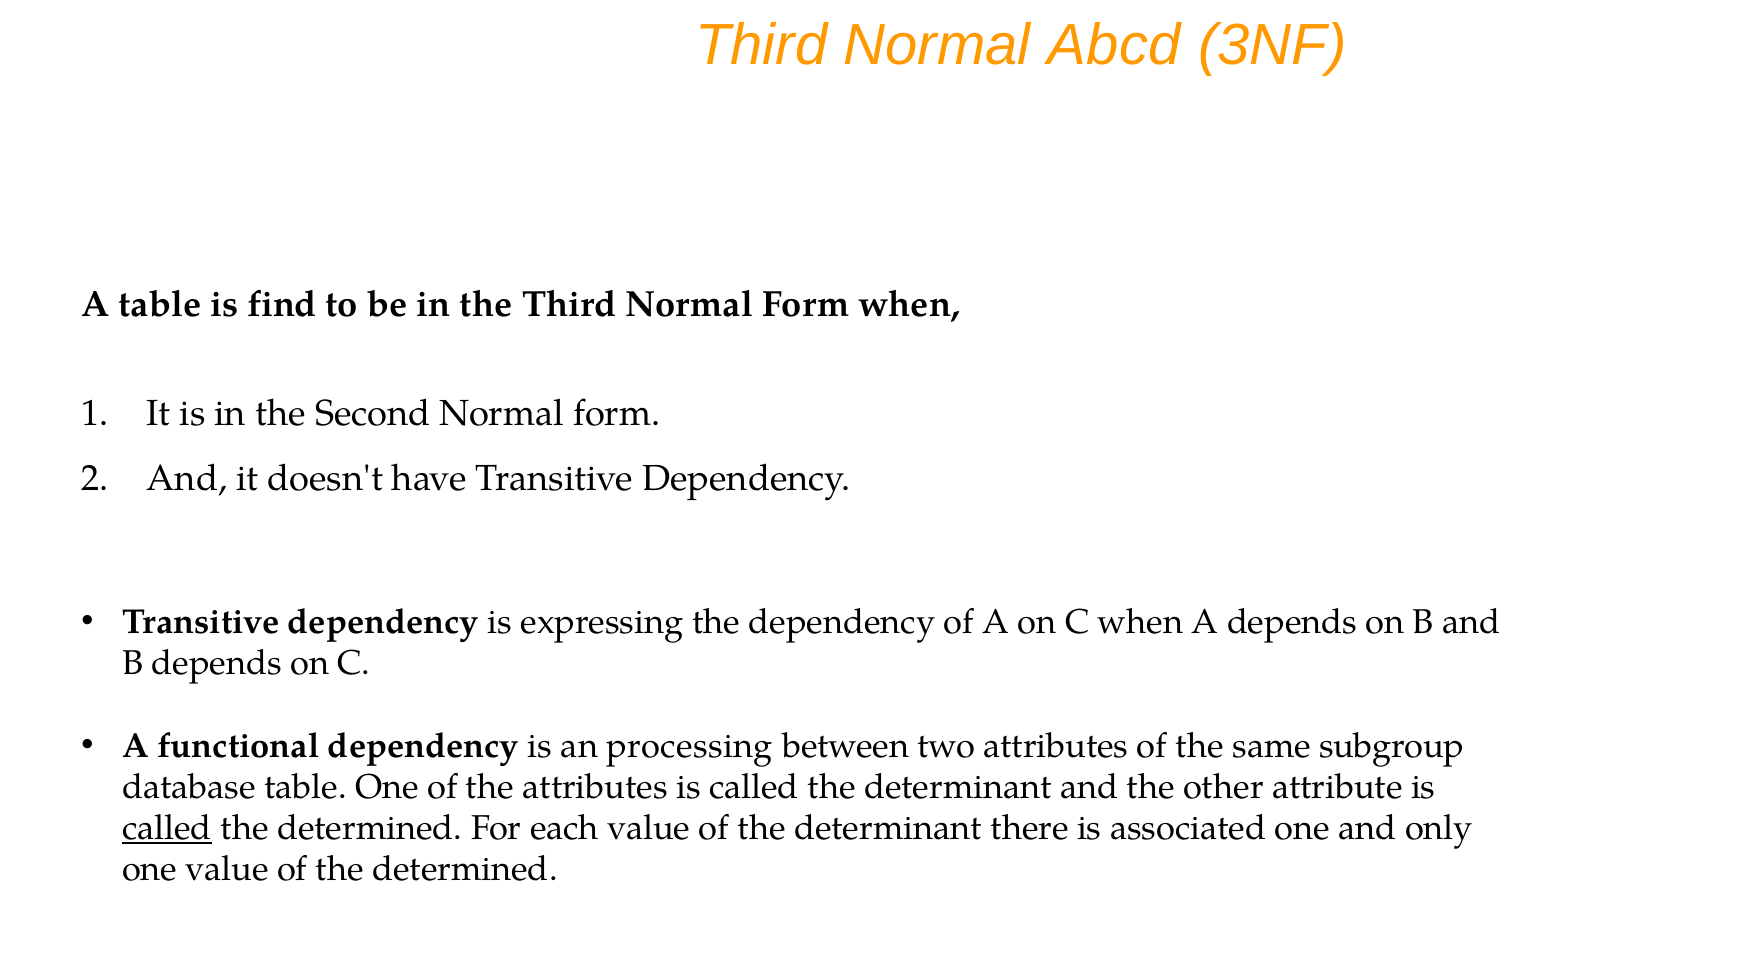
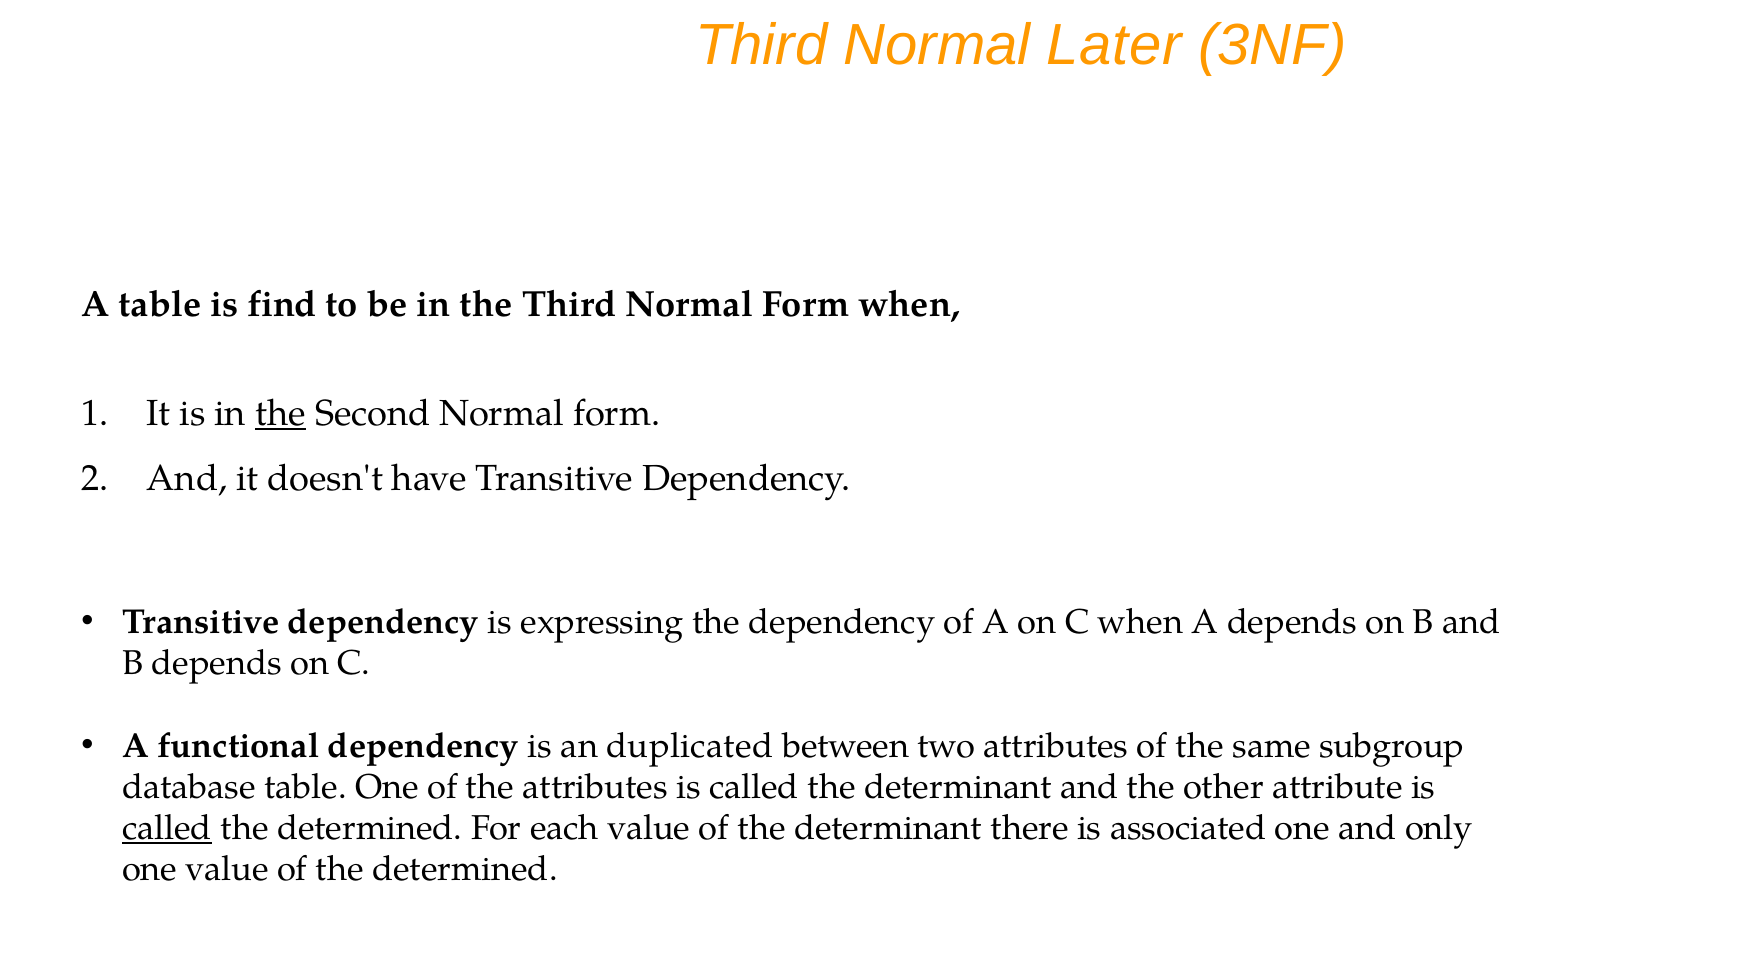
Abcd: Abcd -> Later (1114, 45)
the underline: none -> present (280, 413)
processing: processing -> duplicated (690, 746)
